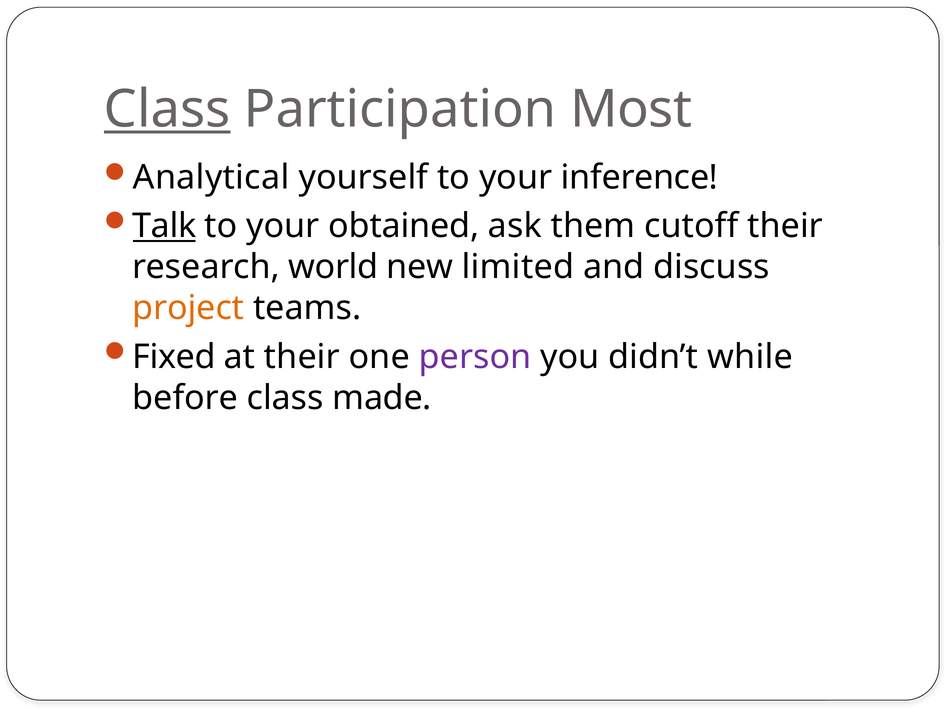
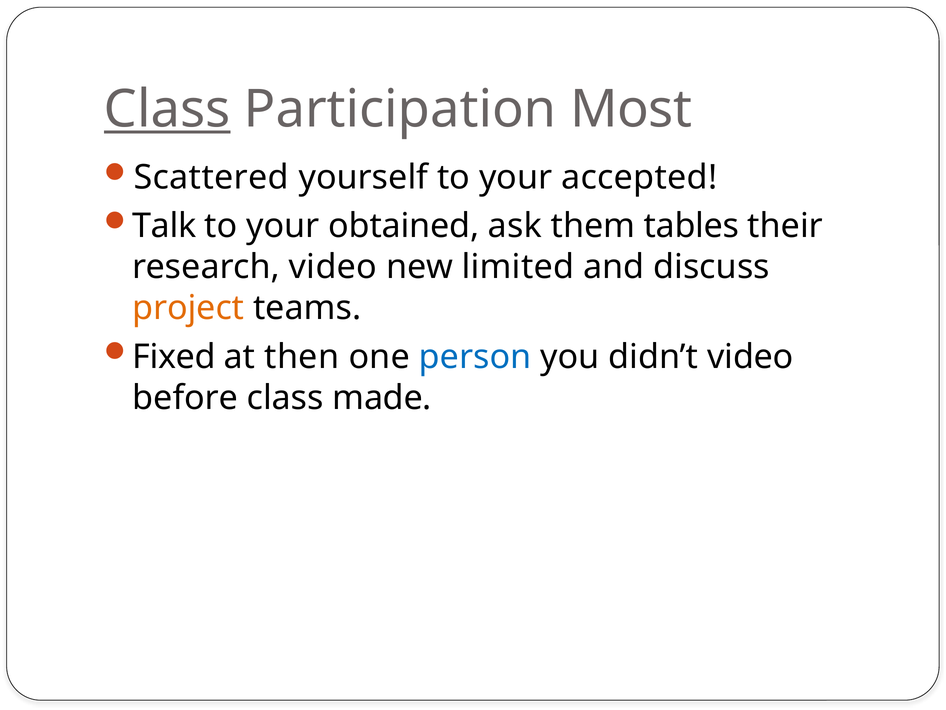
Analytical: Analytical -> Scattered (211, 177)
inference: inference -> accepted (639, 177)
Talk underline: present -> none (164, 226)
cutoff: cutoff -> tables (692, 226)
research world: world -> video (333, 267)
at their: their -> then (302, 356)
person colour: purple -> blue (475, 356)
didn’t while: while -> video (750, 356)
